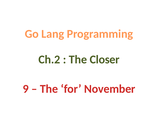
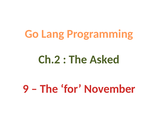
Closer: Closer -> Asked (105, 59)
